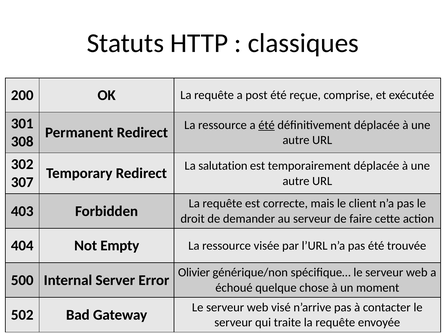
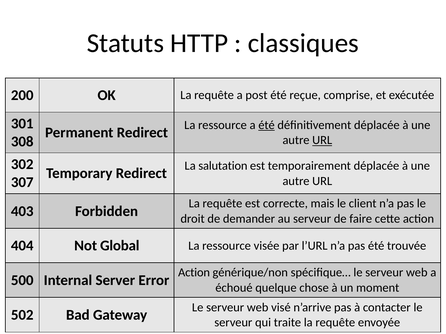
URL underline: none -> present (322, 140)
Empty: Empty -> Global (120, 246)
Olivier: Olivier -> Action (194, 273)
